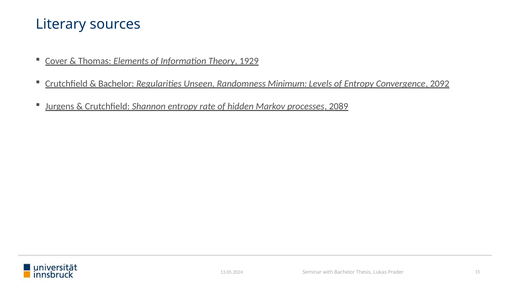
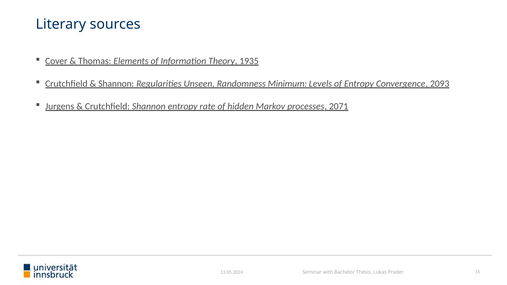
1929: 1929 -> 1935 (249, 61)
Bachelor: Bachelor -> Shannon (116, 84)
2092: 2092 -> 2093 (440, 84)
2089: 2089 -> 2071 (339, 106)
